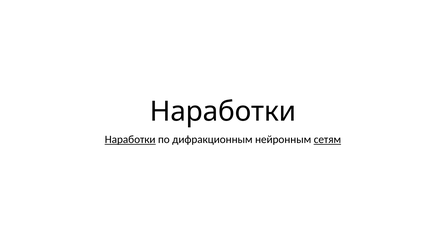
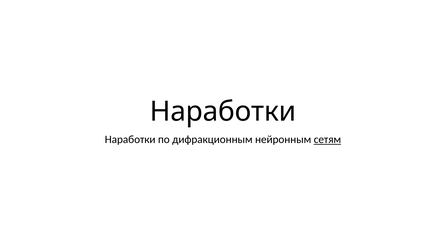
Наработки underline: present -> none (130, 139)
